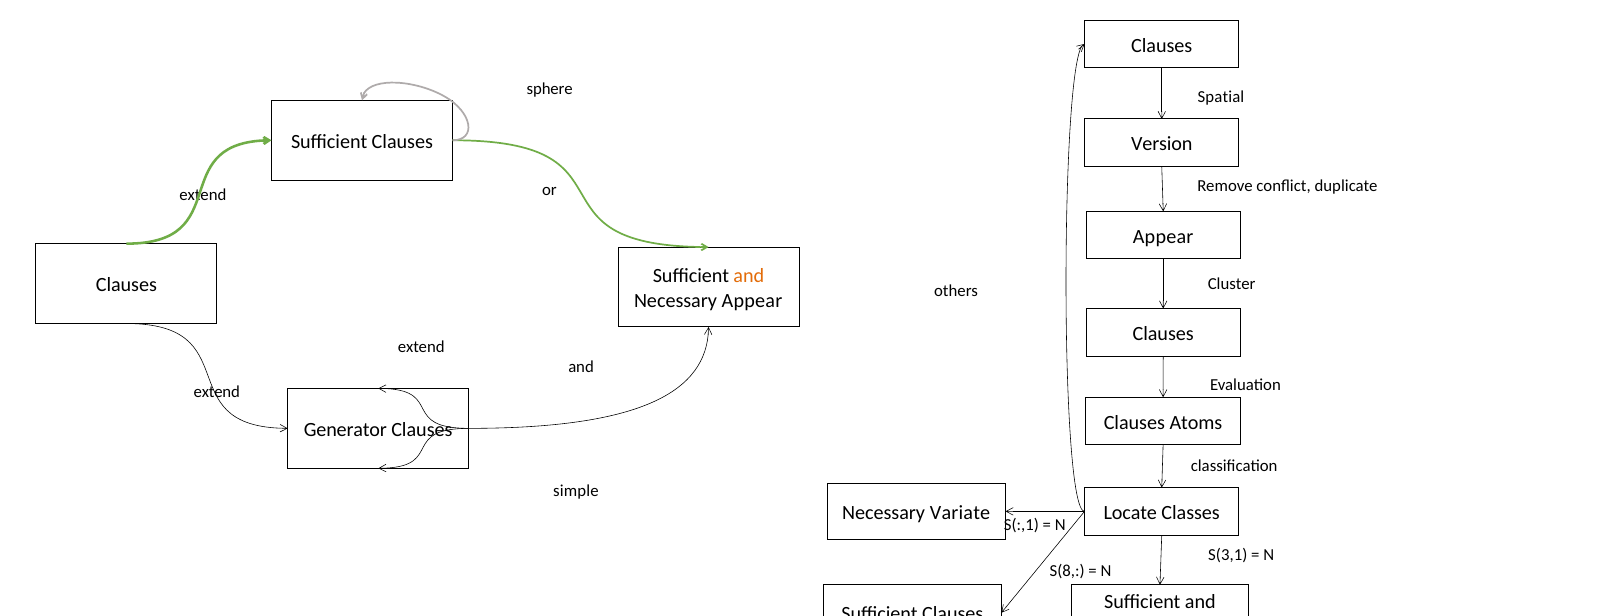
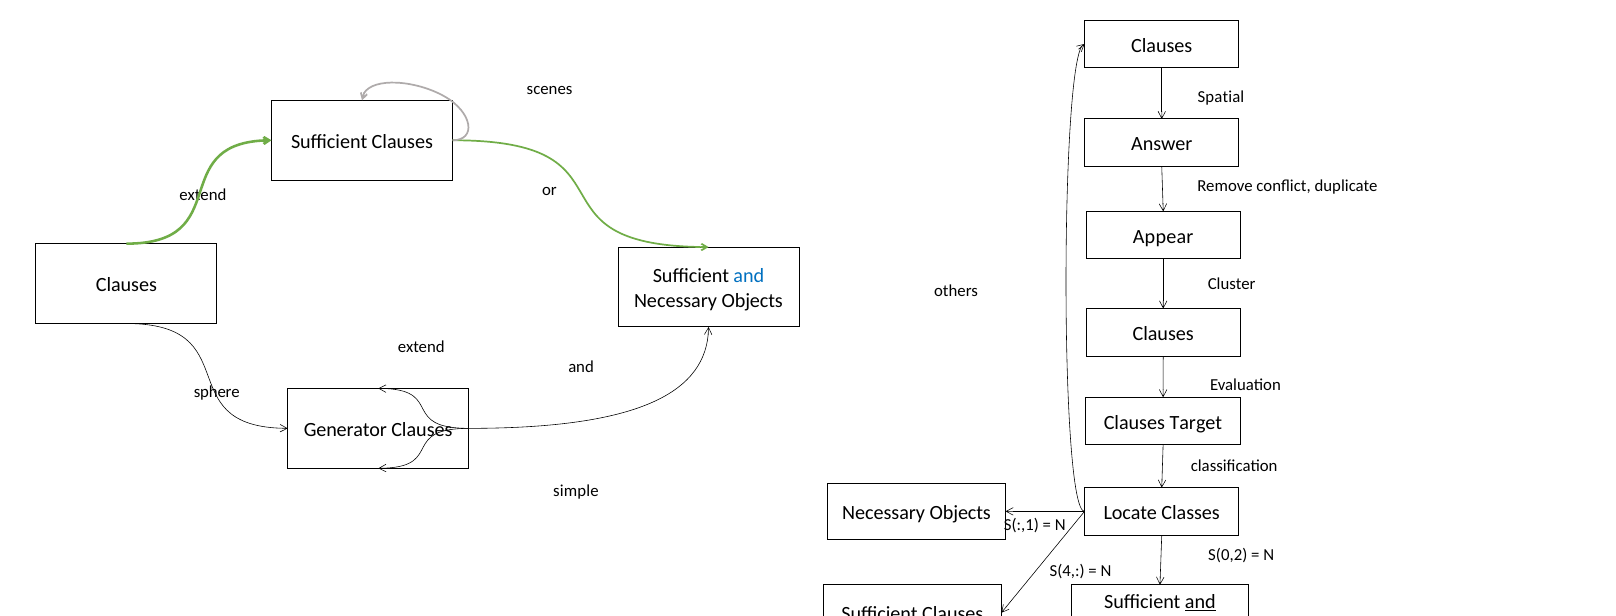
sphere: sphere -> scenes (550, 89)
Version: Version -> Answer (1162, 144)
and colour: orange -> blue (749, 276)
Appear: Appear -> Objects (752, 300)
extend: extend -> sphere (217, 391)
Atoms: Atoms -> Target (1196, 422)
Variate: Variate -> Objects (960, 513)
S(3,1: S(3,1 -> S(0,2 (1228, 555)
S(8: S(8 -> S(4 (1067, 571)
and underline: none -> present (1200, 602)
